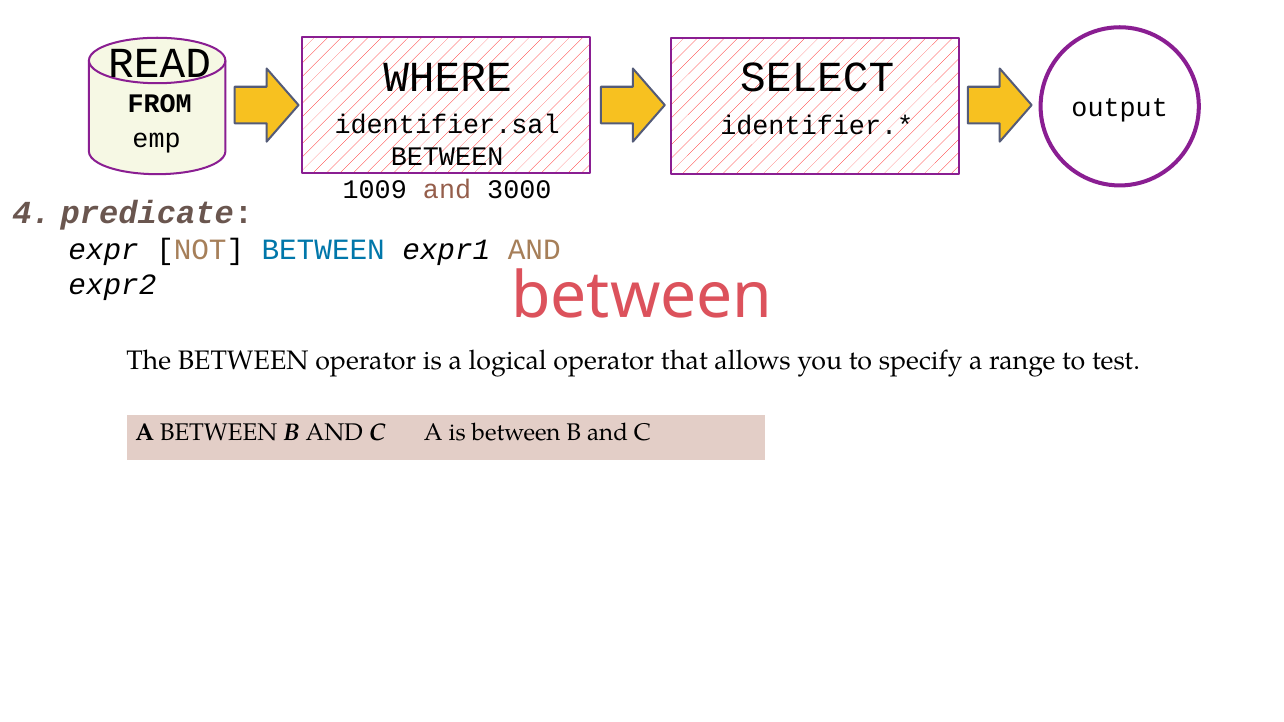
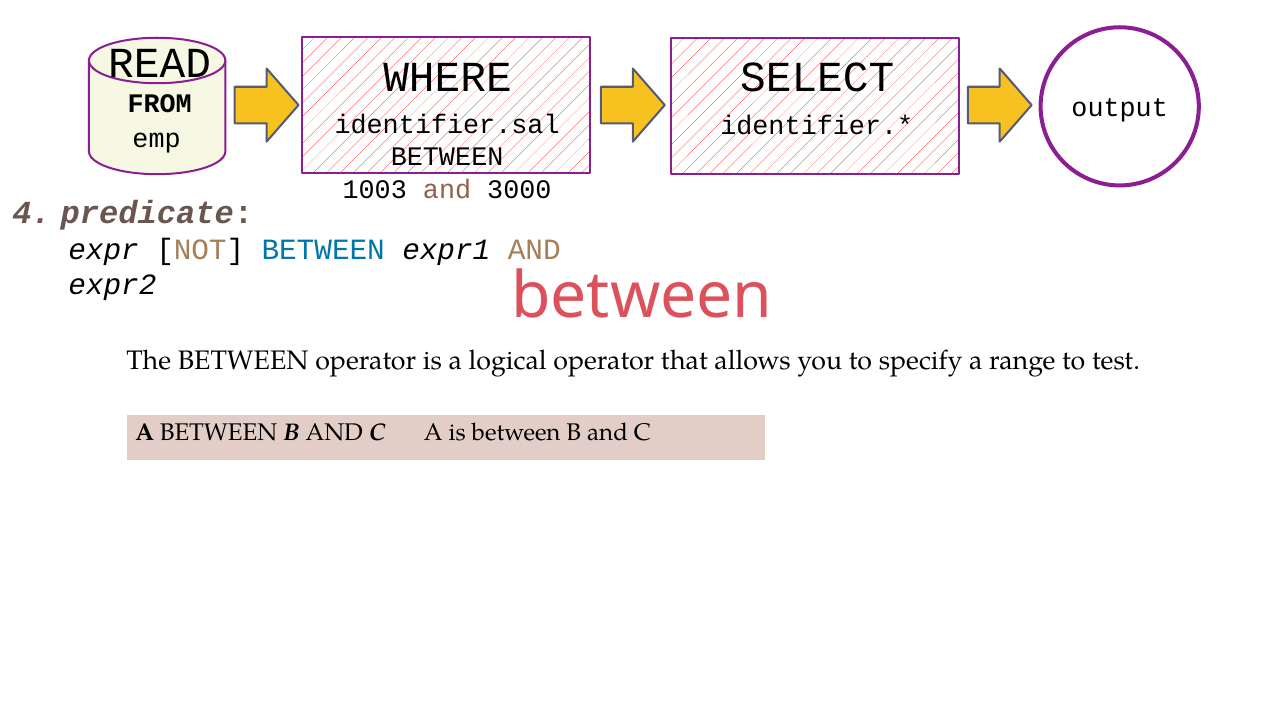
1009: 1009 -> 1003 (375, 189)
